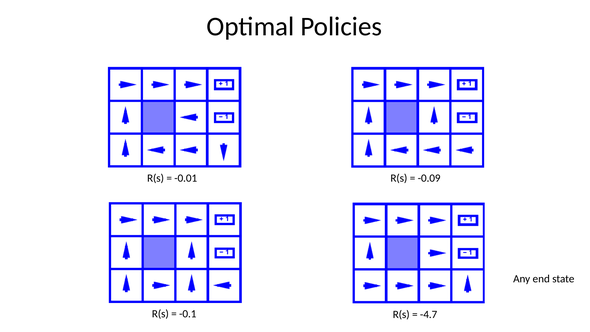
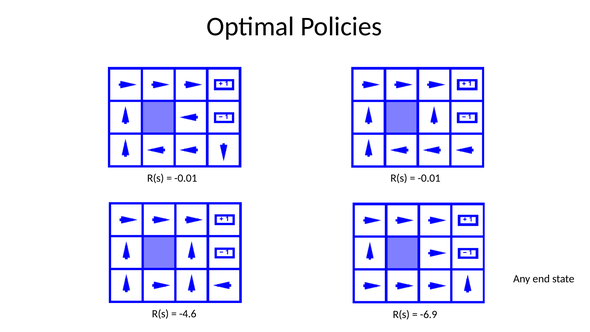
-0.09: -0.09 -> -0.01 (429, 178)
-0.1: -0.1 -> -4.6 (188, 314)
-4.7: -4.7 -> -6.9 (429, 314)
